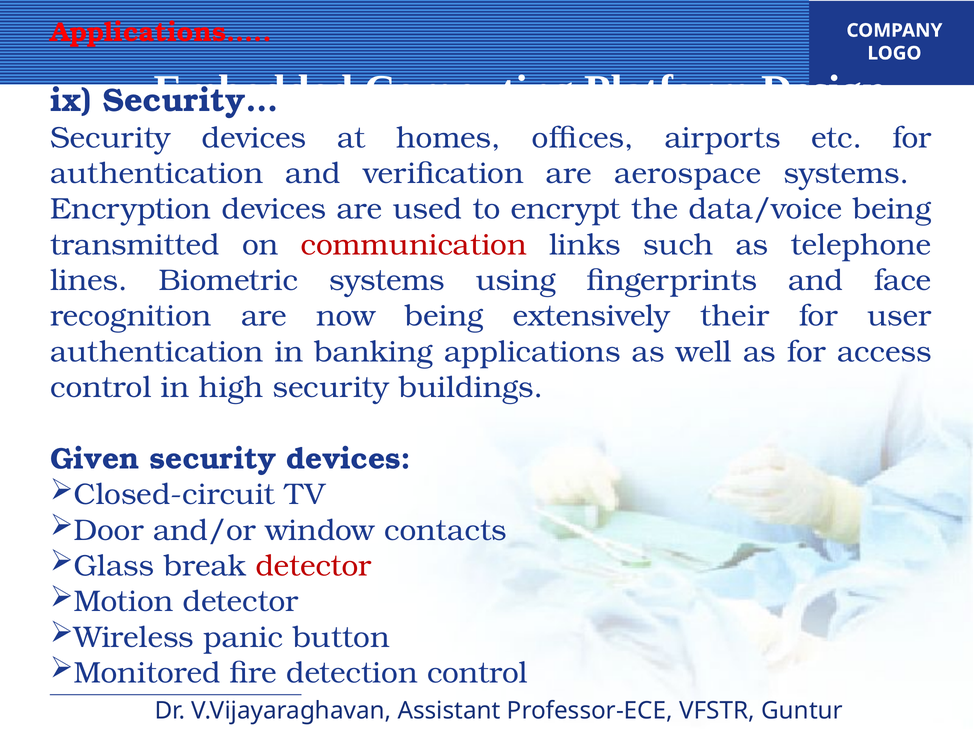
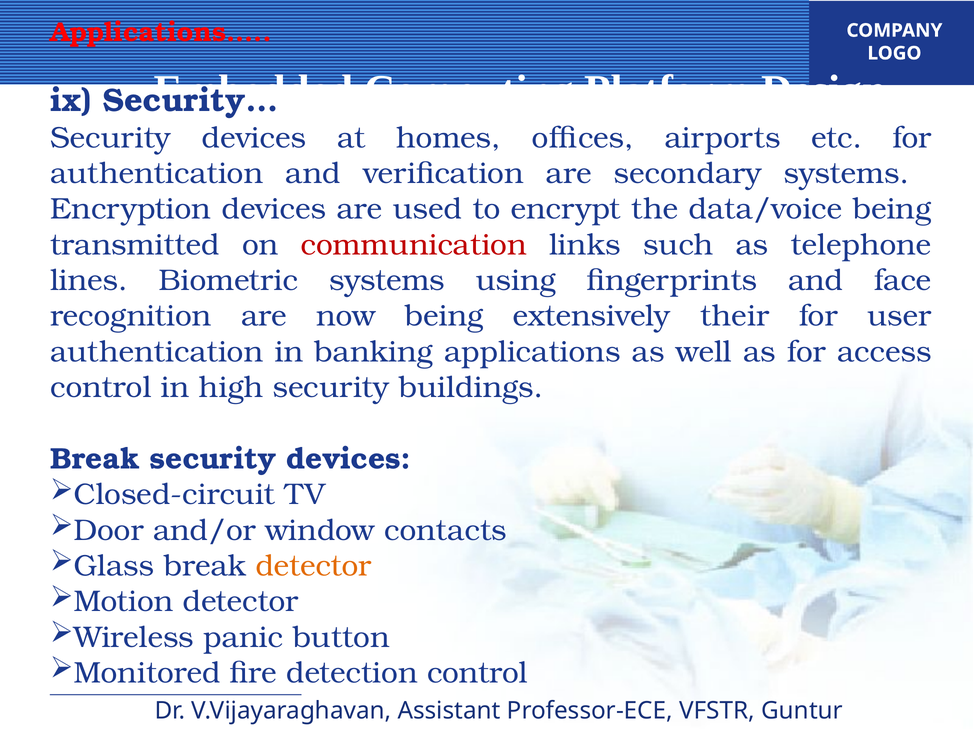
aerospace: aerospace -> secondary (688, 174)
Given: Given -> Break (95, 459)
detector colour: red -> orange (314, 566)
